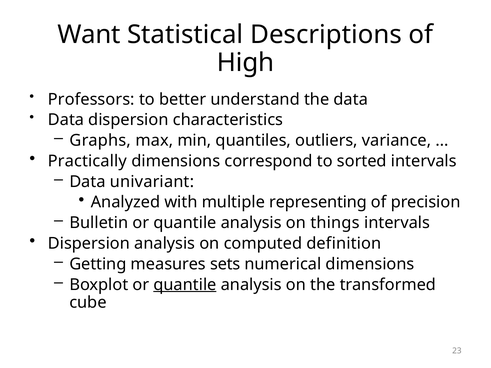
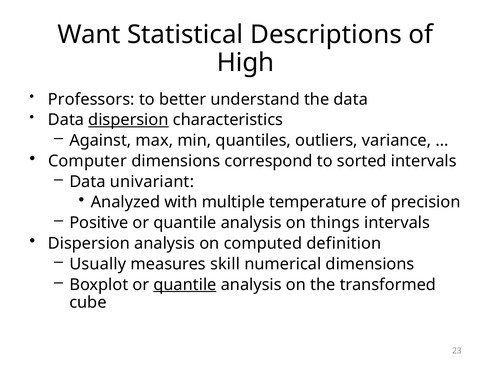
dispersion underline: none -> present (128, 120)
Graphs: Graphs -> Against (100, 141)
Practically: Practically -> Computer (87, 161)
representing: representing -> temperature (318, 202)
Bulletin: Bulletin -> Positive (99, 223)
Getting: Getting -> Usually (98, 264)
sets: sets -> skill (225, 264)
